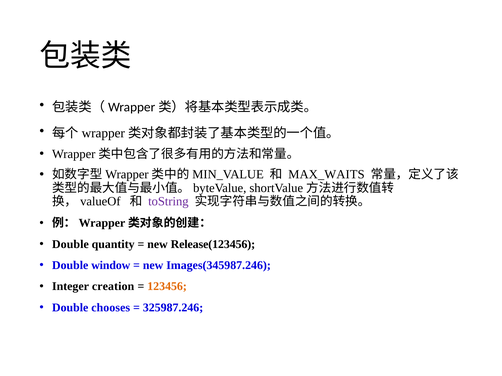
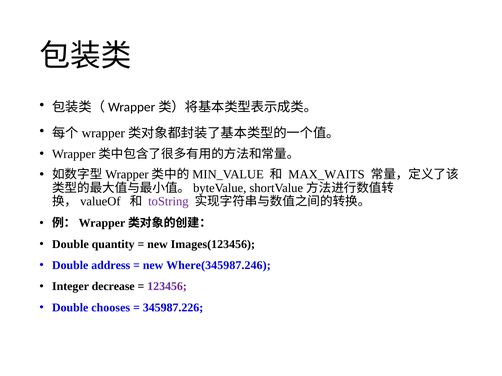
Release(123456: Release(123456 -> Images(123456 (213, 244)
window: window -> address (111, 266)
Images(345987.246: Images(345987.246 -> Where(345987.246 (219, 266)
creation: creation -> decrease (113, 287)
123456 colour: orange -> purple (167, 287)
325987.246: 325987.246 -> 345987.226 (173, 308)
